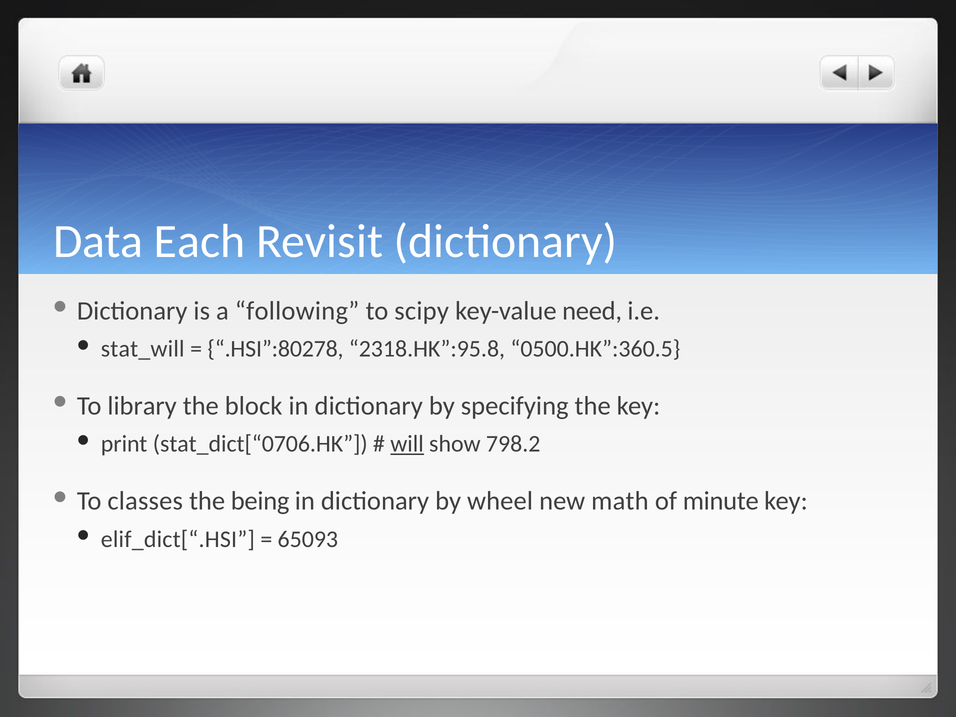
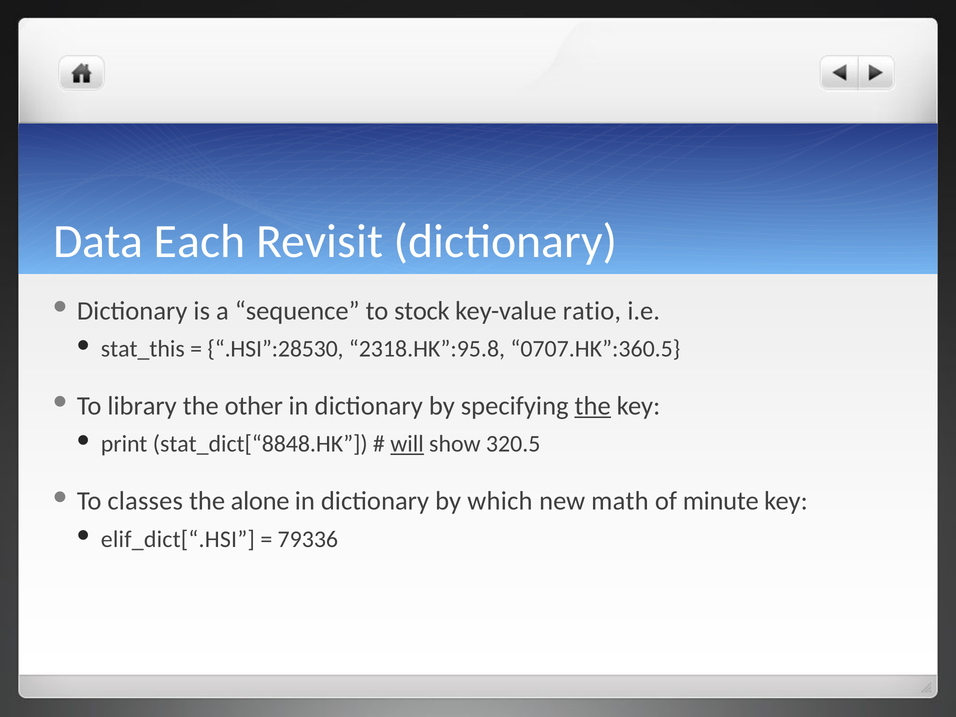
following: following -> sequence (297, 311)
scipy: scipy -> stock (422, 311)
need: need -> ratio (592, 311)
stat_will: stat_will -> stat_this (143, 349)
.HSI”:80278: .HSI”:80278 -> .HSI”:28530 (276, 349)
0500.HK”:360.5: 0500.HK”:360.5 -> 0707.HK”:360.5 (595, 349)
block: block -> other (254, 406)
the underline: none -> present (593, 406)
stat_dict[“0706.HK: stat_dict[“0706.HK -> stat_dict[“8848.HK (260, 444)
798.2: 798.2 -> 320.5 (513, 444)
being: being -> alone (260, 501)
wheel: wheel -> which (500, 501)
65093: 65093 -> 79336 (308, 539)
